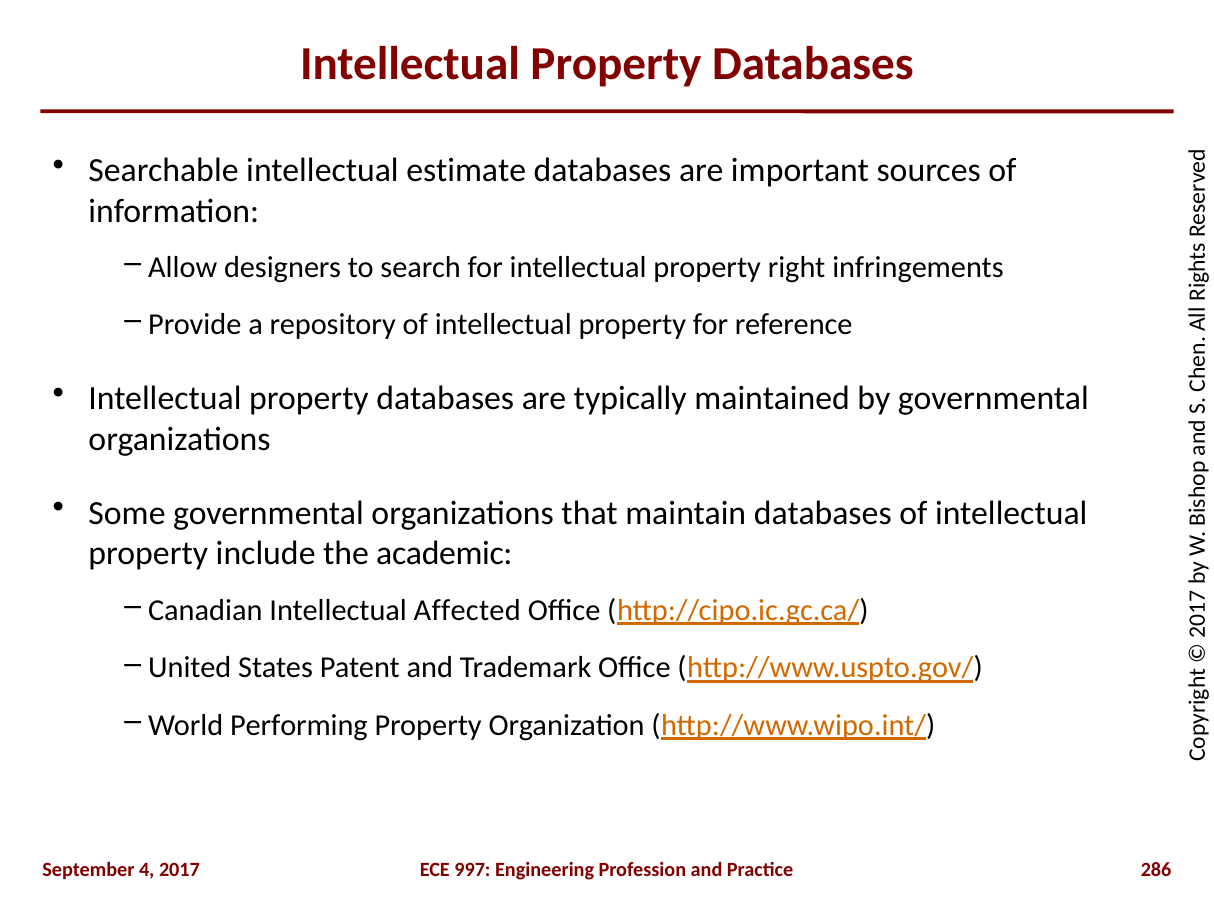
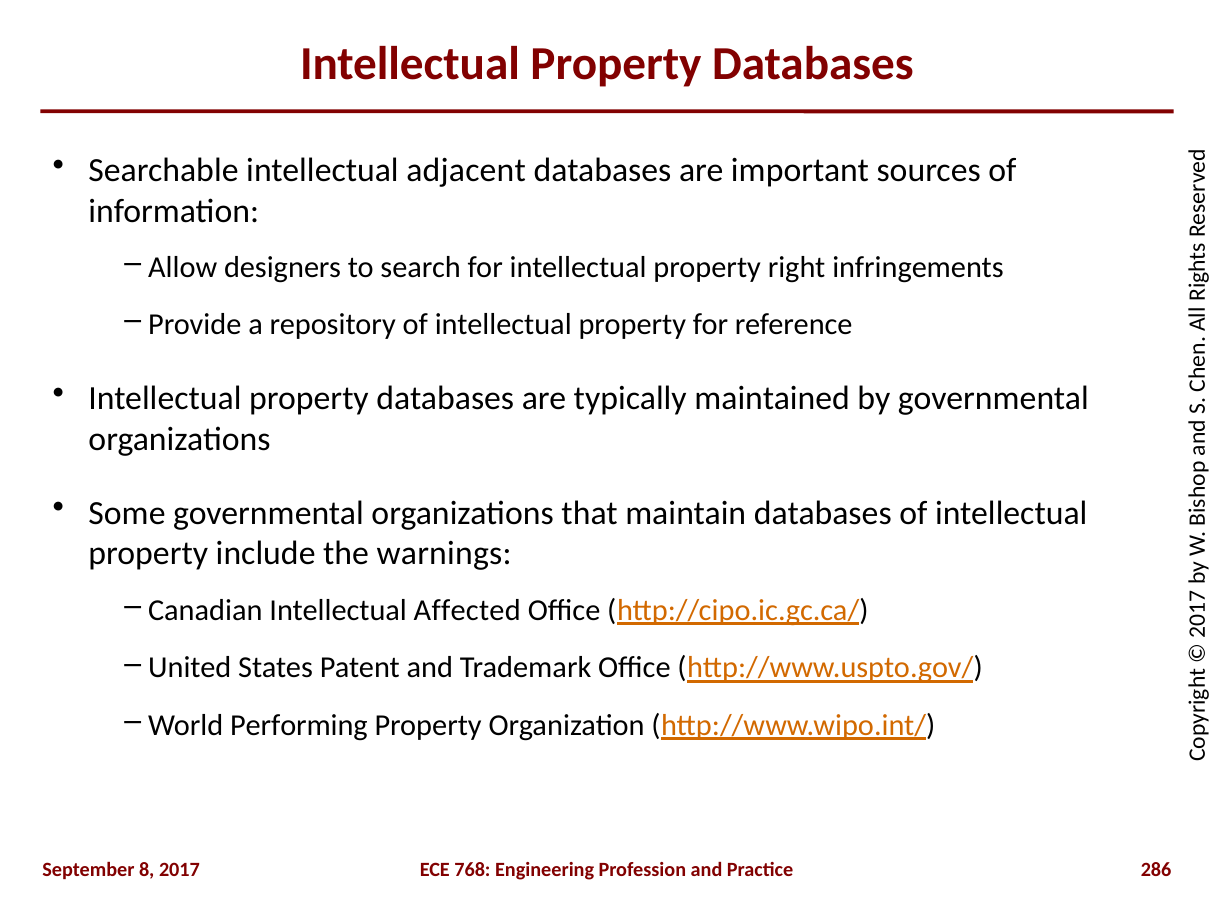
estimate: estimate -> adjacent (466, 170)
academic: academic -> warnings (444, 553)
4: 4 -> 8 (147, 869)
997: 997 -> 768 (472, 869)
